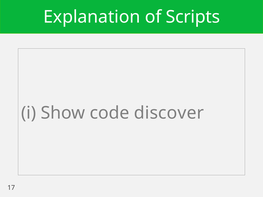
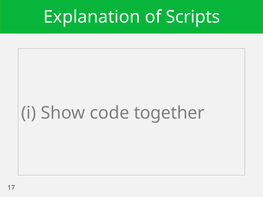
discover: discover -> together (169, 113)
